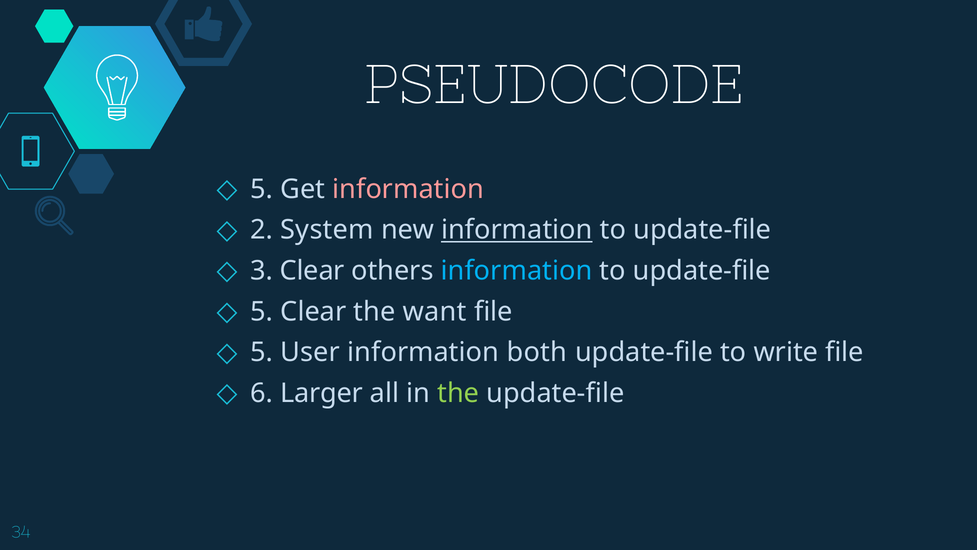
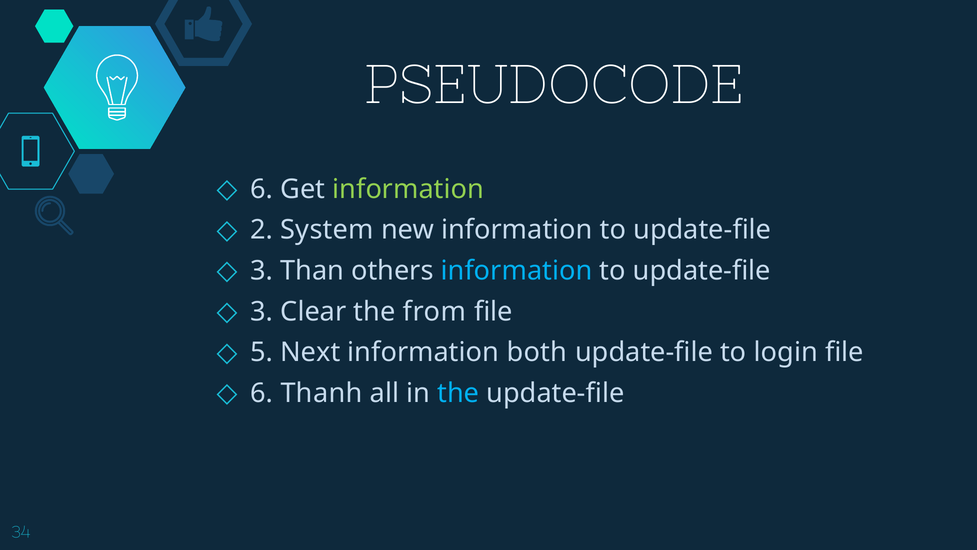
5: 5 -> 6 (262, 189)
information colour: pink -> light green (408, 189)
information underline: present -> none (517, 230)
3 Clear: Clear -> Than (312, 271)
5: 5 -> 3 (262, 311)
want: want -> from (434, 311)
User: User -> Next (310, 352)
write: write -> login (786, 352)
Larger: Larger -> Thanh (322, 393)
the colour: light green -> light blue (458, 393)
